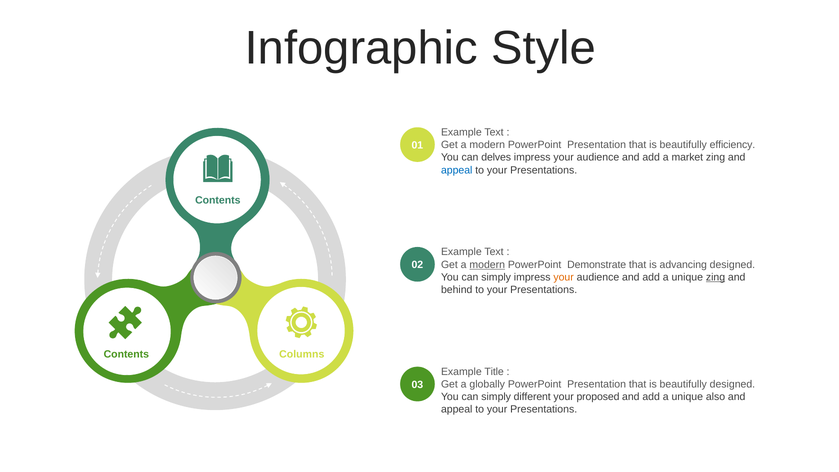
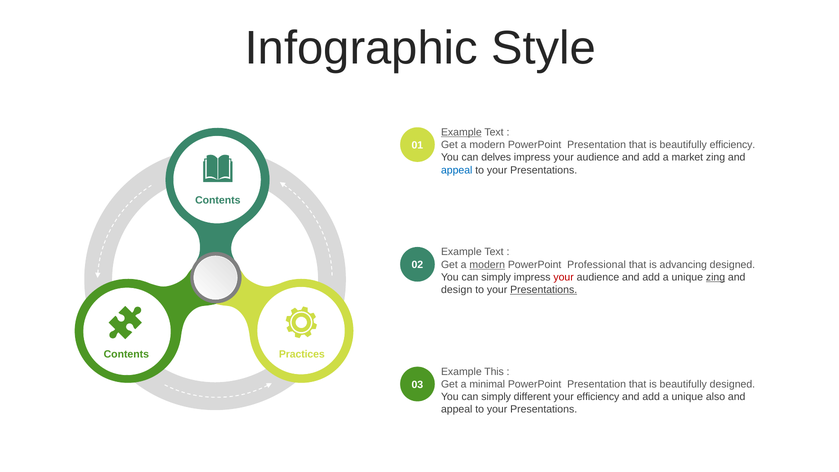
Example underline: none -> present (461, 132)
Demonstrate: Demonstrate -> Professional (597, 265)
your colour: orange -> red (564, 277)
behind: behind -> design (457, 290)
Presentations underline: none -> present (544, 290)
Columns: Columns -> Practices (302, 354)
Title: Title -> This (494, 372)
globally: globally -> minimal (487, 384)
your proposed: proposed -> efficiency (598, 397)
